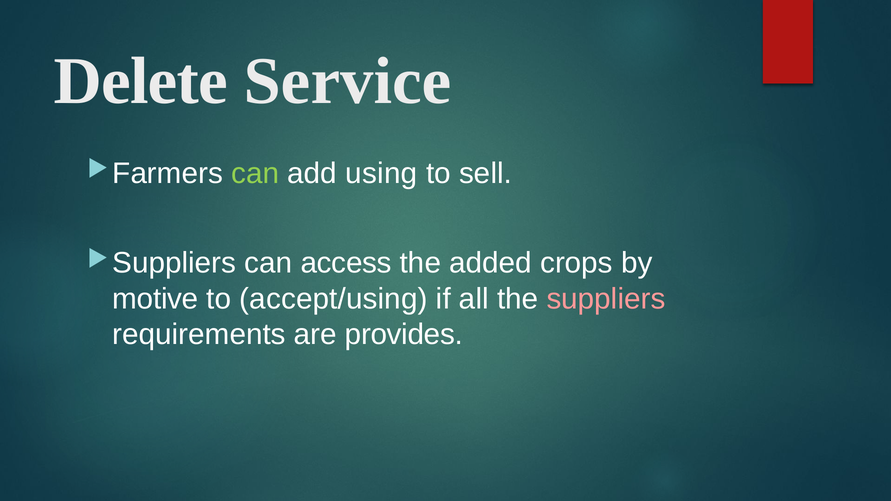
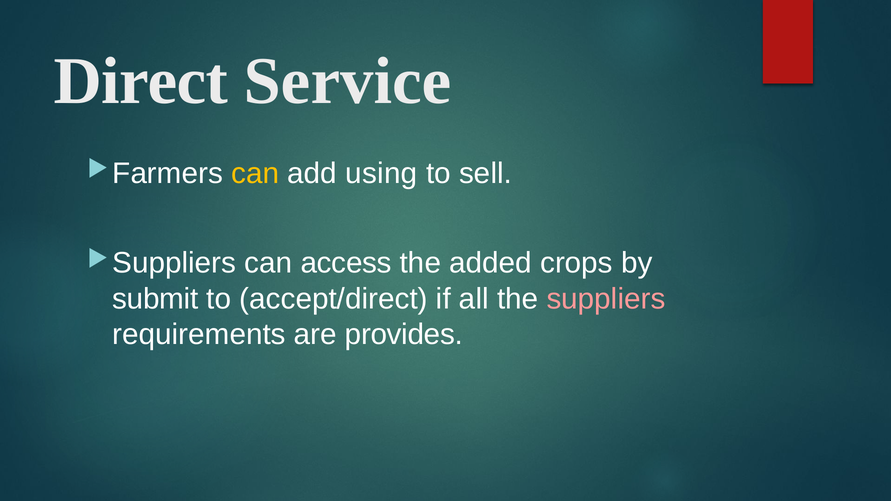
Delete: Delete -> Direct (141, 81)
can colour: light green -> yellow (255, 173)
motive: motive -> submit (155, 299)
accept/using: accept/using -> accept/direct (334, 299)
